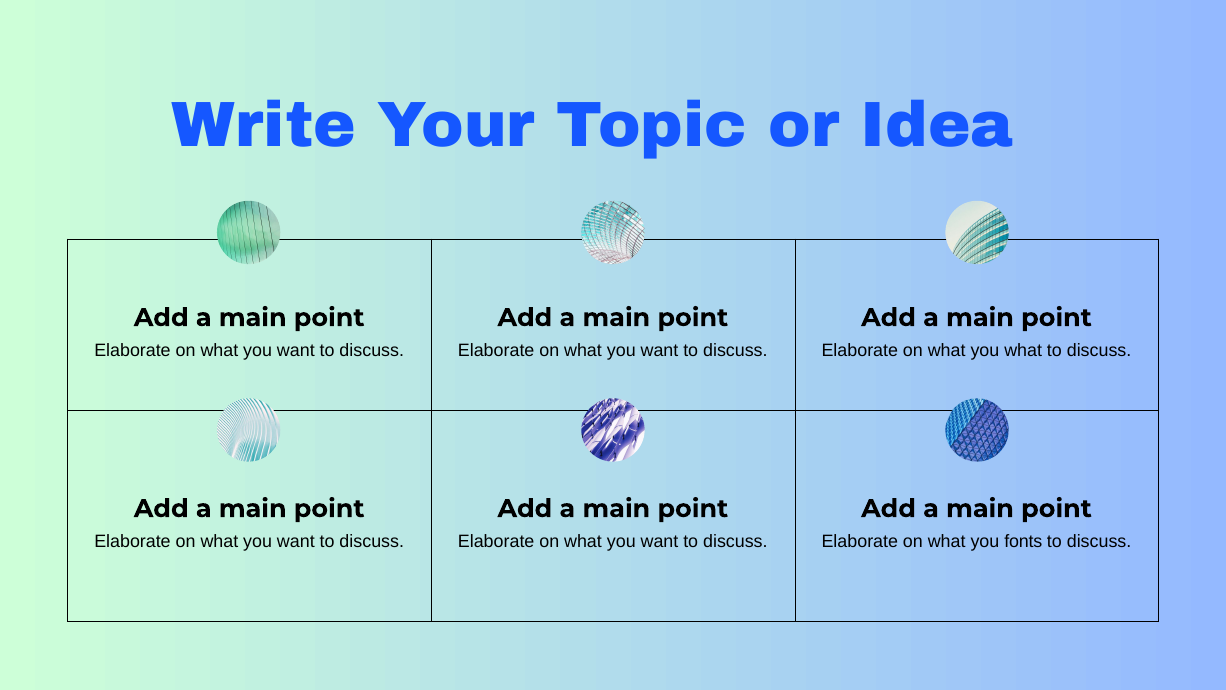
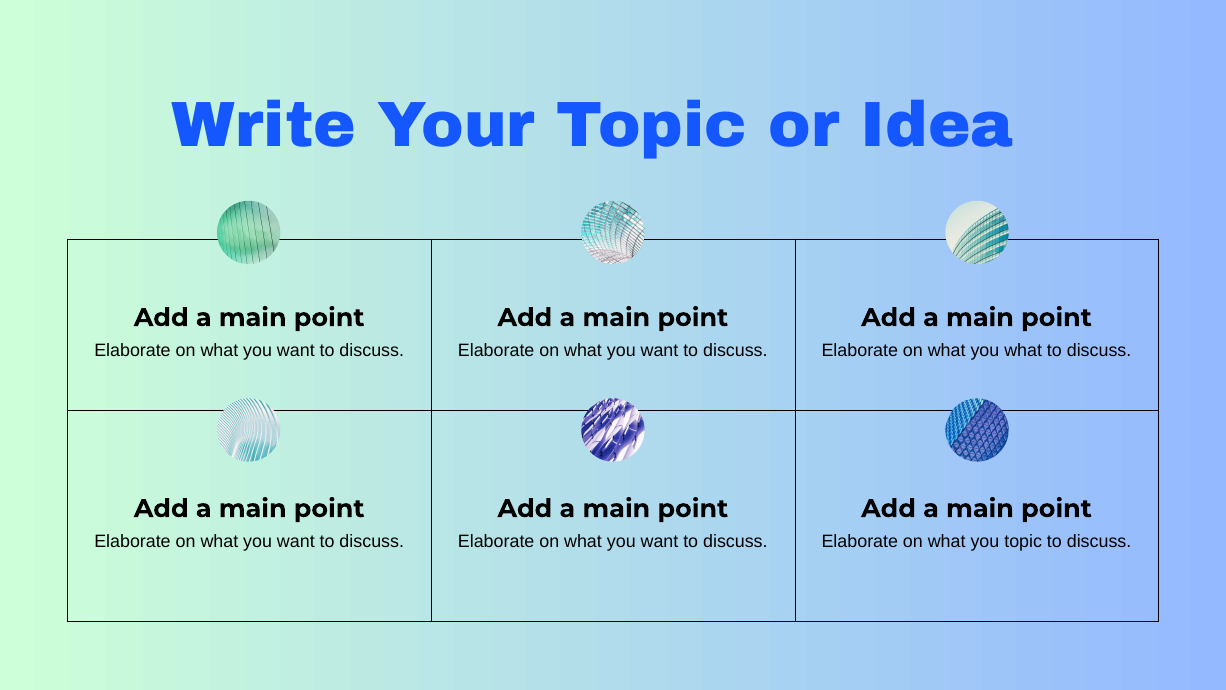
you fonts: fonts -> topic (1023, 541)
